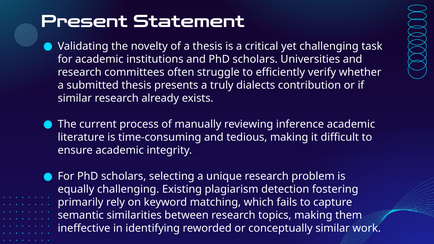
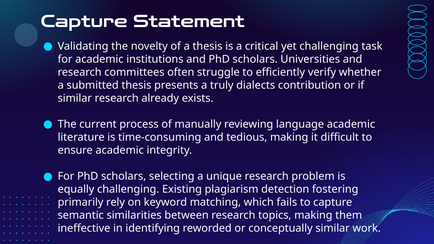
Present: Present -> Capture (84, 22)
inference: inference -> language (300, 124)
